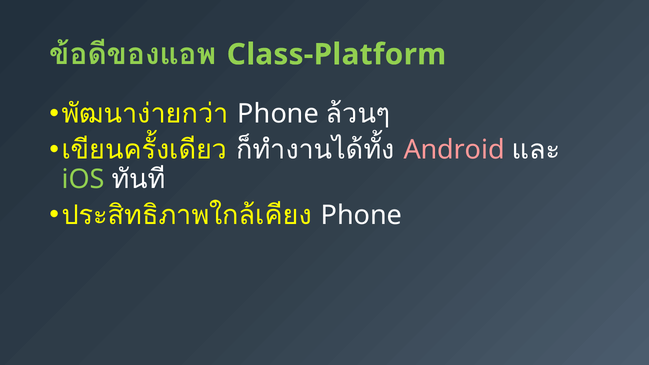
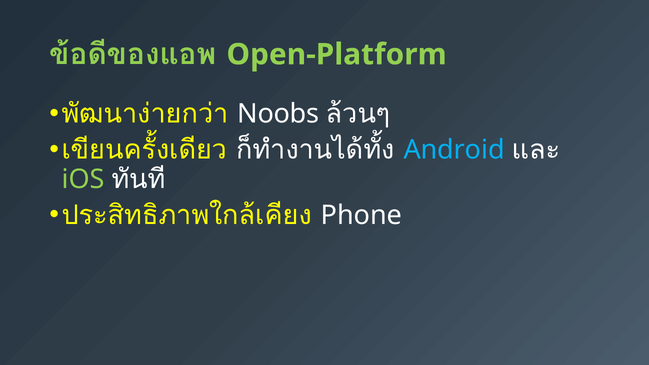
Class-Platform: Class-Platform -> Open-Platform (337, 55)
Phone: Phone -> Noobs (278, 114)
Android colour: pink -> light blue (454, 150)
